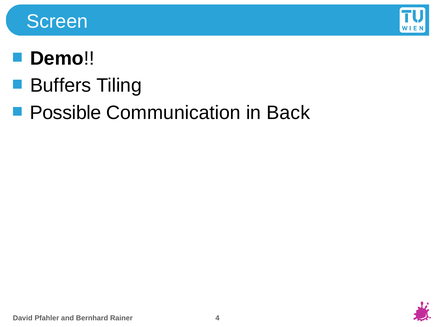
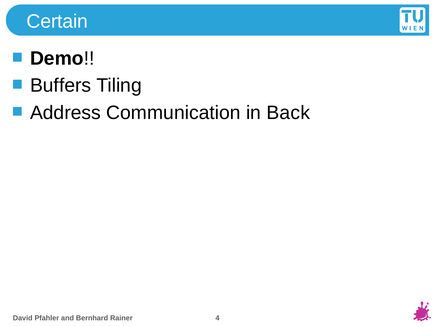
Screen: Screen -> Certain (57, 21)
Possible: Possible -> Address (65, 112)
